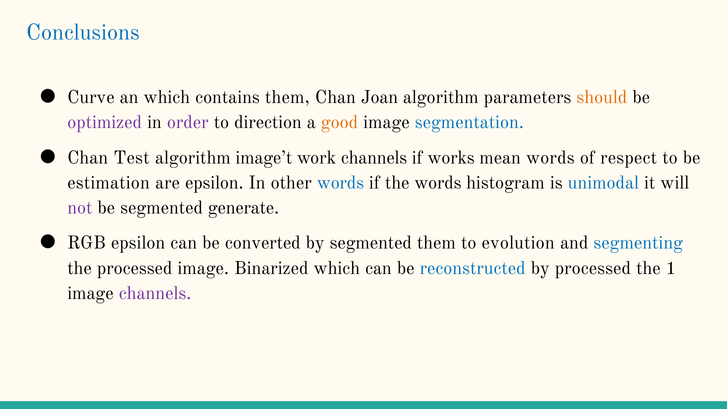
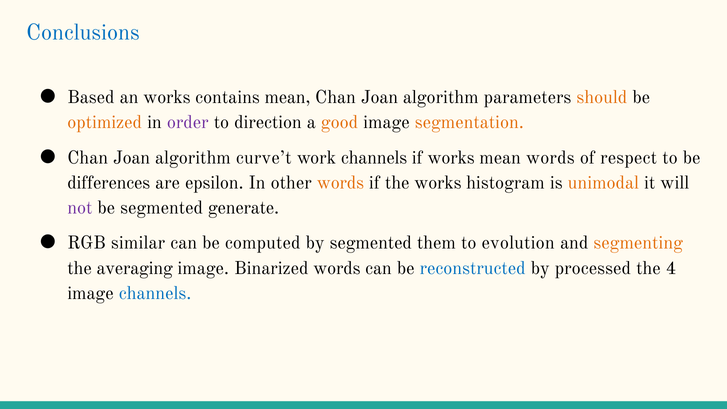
Curve: Curve -> Based (91, 97)
an which: which -> works (167, 97)
contains them: them -> mean (288, 97)
optimized colour: purple -> orange (105, 122)
segmentation colour: blue -> orange (469, 122)
Test: Test -> Joan (132, 158)
image’t: image’t -> curve’t (264, 158)
estimation: estimation -> differences (109, 183)
words colour: blue -> orange (340, 183)
the words: words -> works (438, 183)
unimodal colour: blue -> orange (603, 183)
RGB epsilon: epsilon -> similar (138, 243)
converted: converted -> computed (263, 243)
segmenting colour: blue -> orange (638, 243)
the processed: processed -> averaging (135, 268)
Binarized which: which -> words (337, 268)
1: 1 -> 4 (671, 268)
channels colour: purple -> blue (155, 293)
